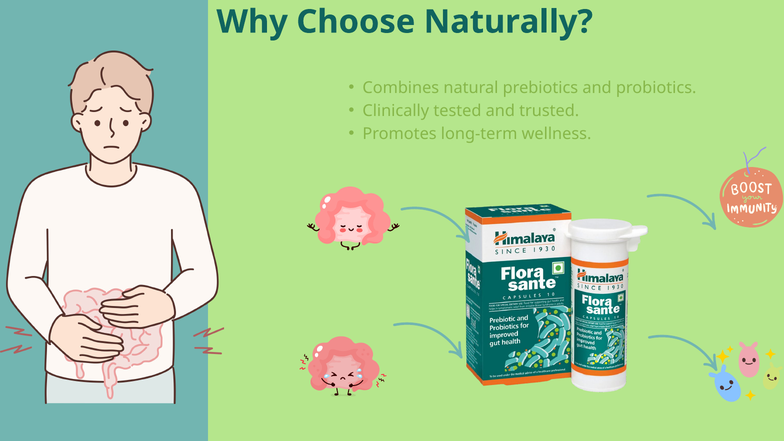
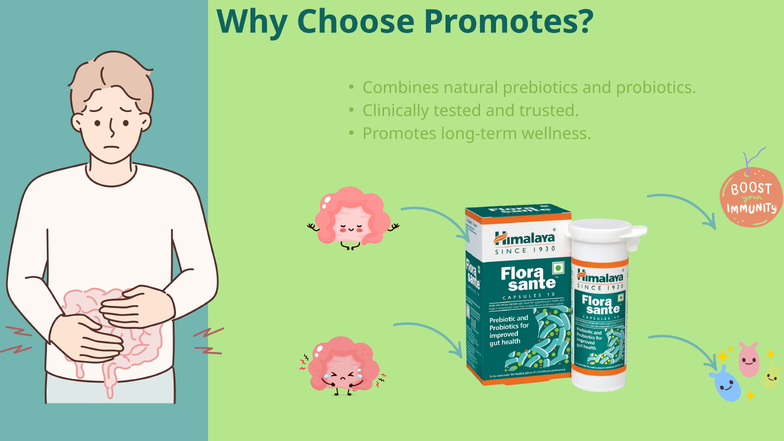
Choose Naturally: Naturally -> Promotes (509, 22)
